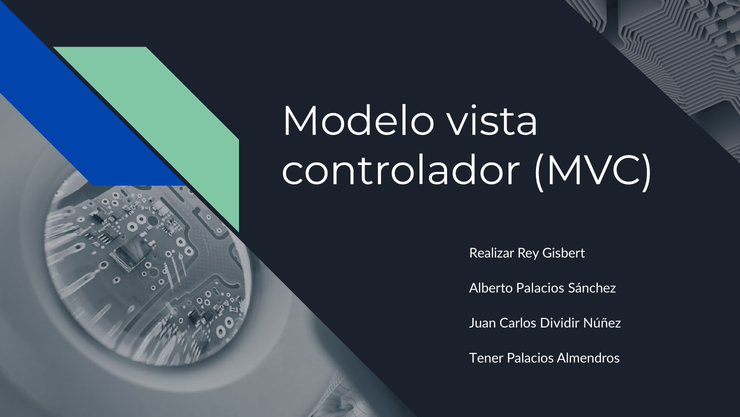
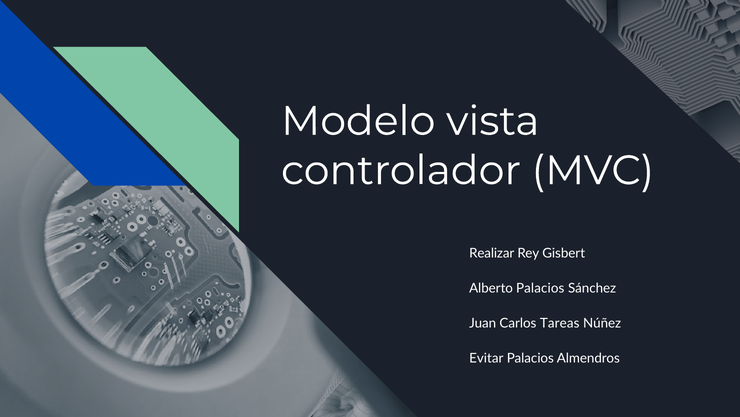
Dividir: Dividir -> Tareas (560, 323)
Tener: Tener -> Evitar (486, 358)
